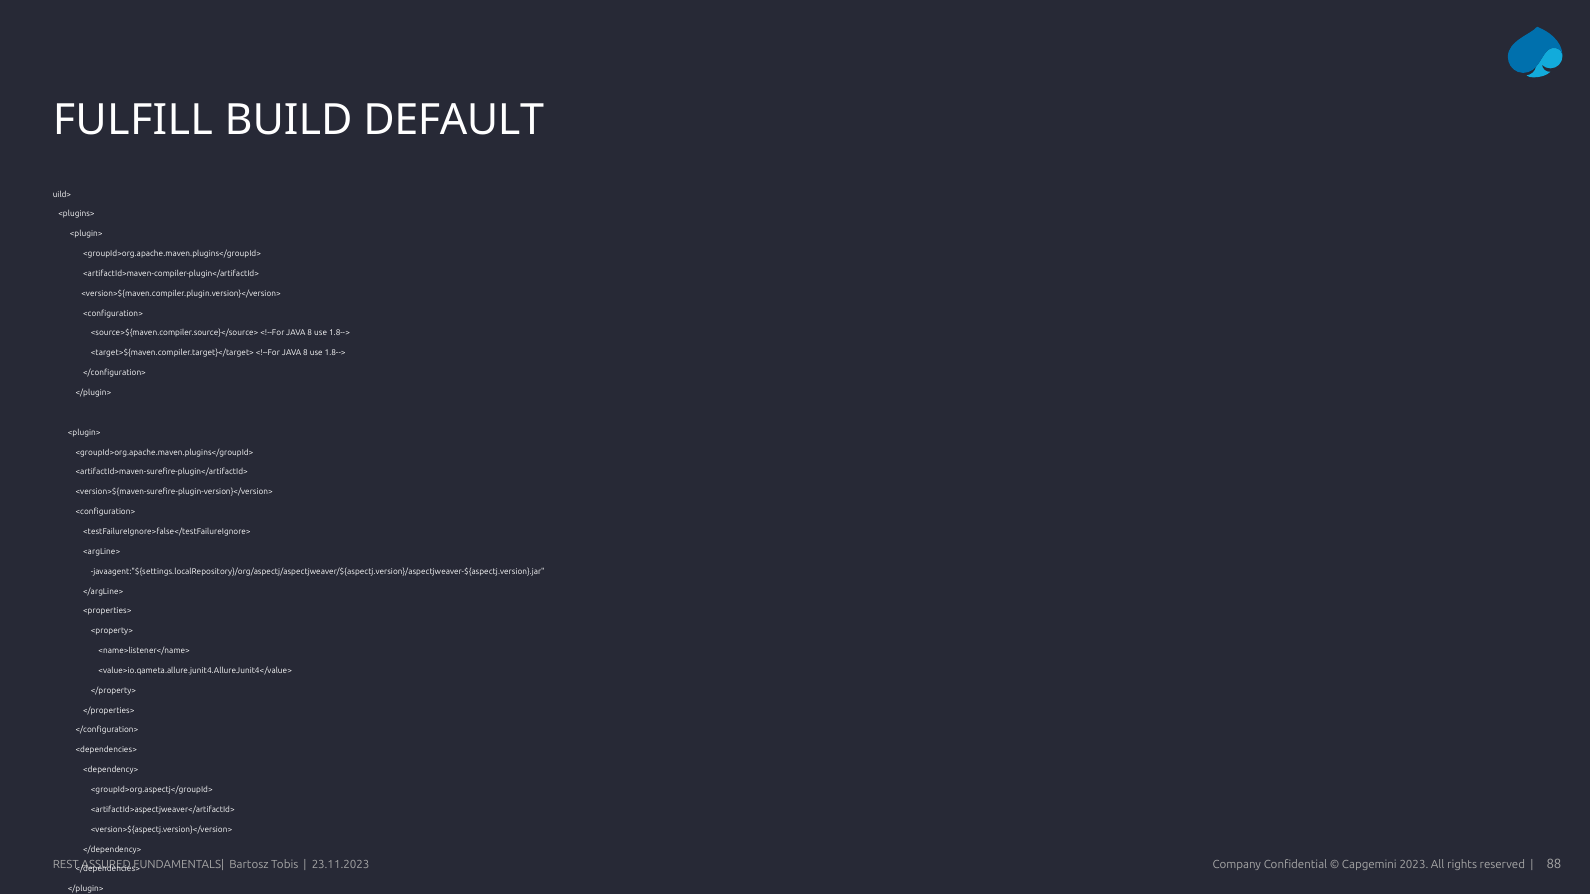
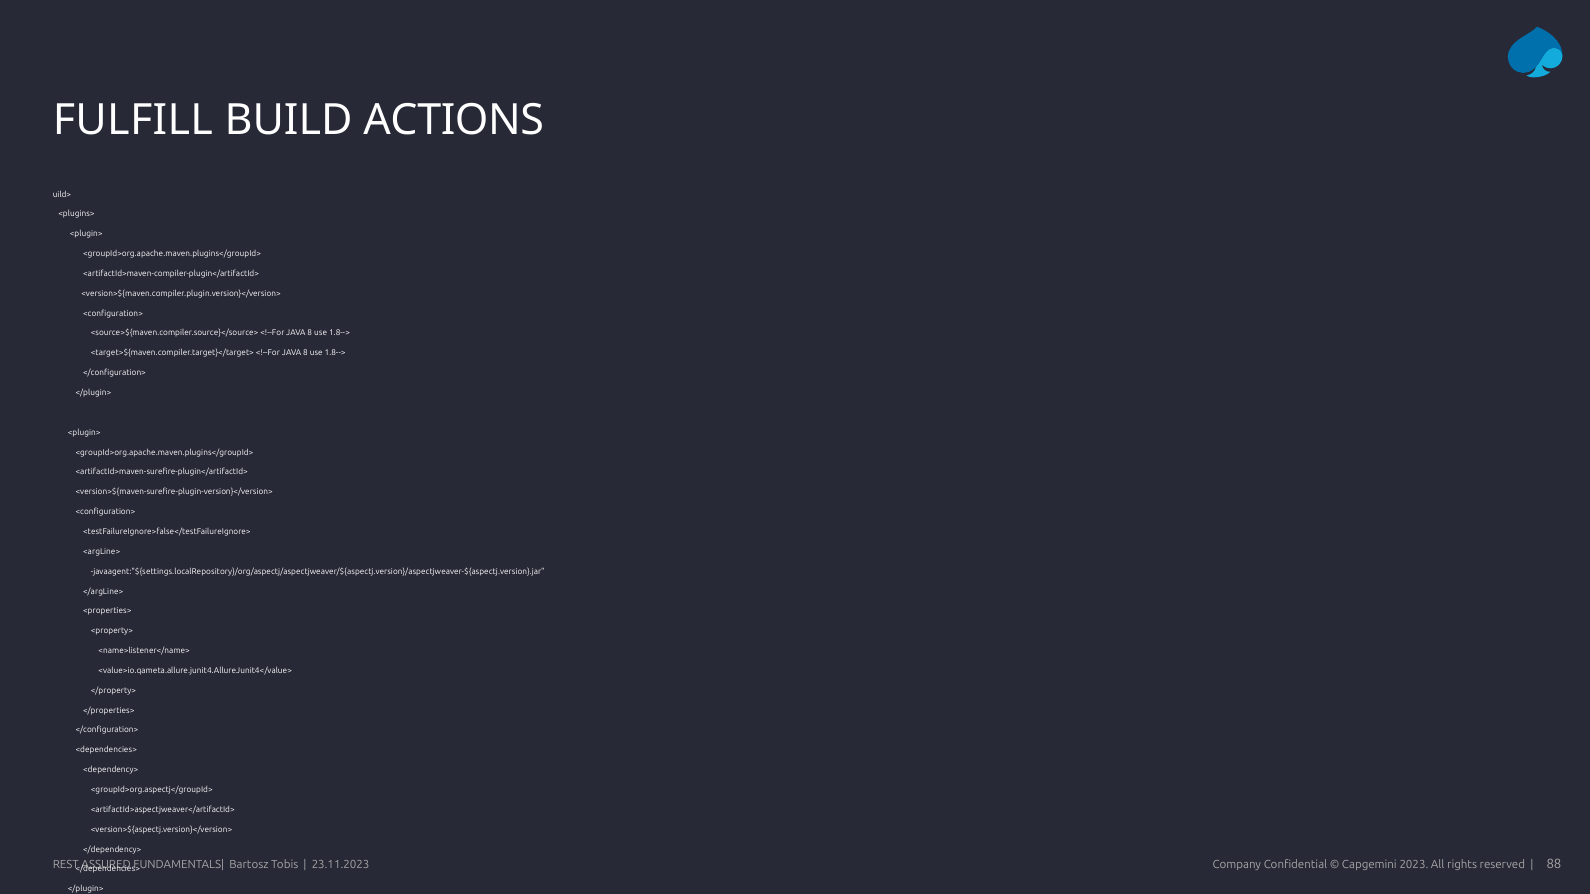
DEFAULT: DEFAULT -> ACTIONS (454, 121)
